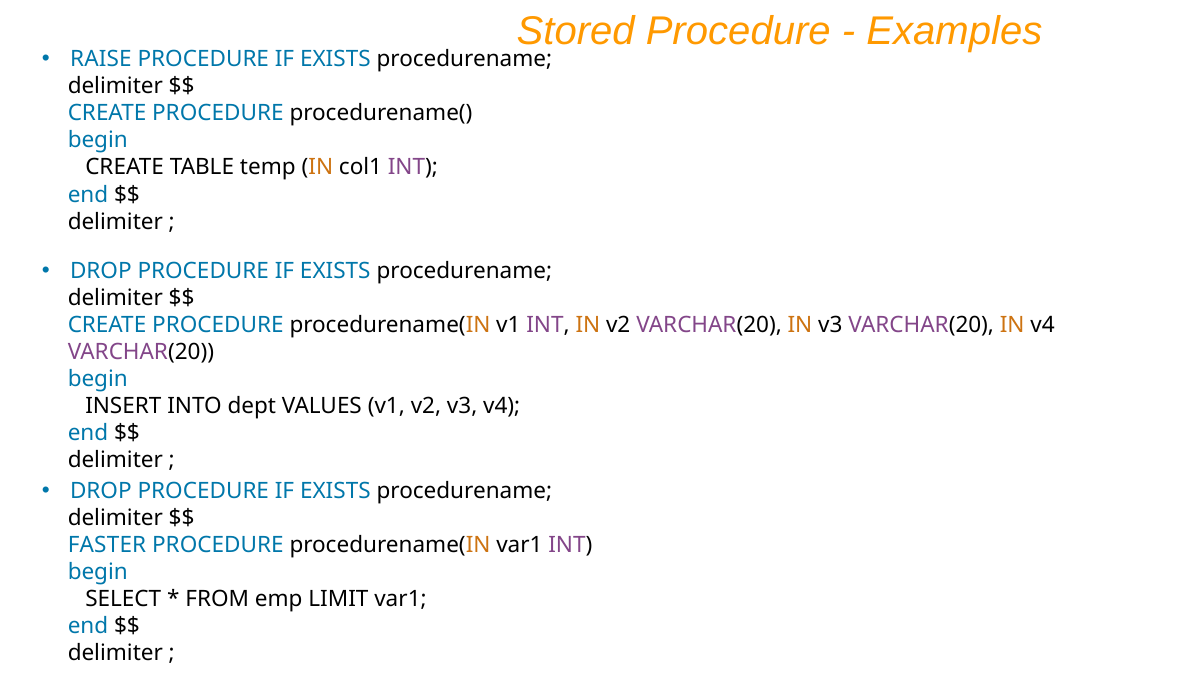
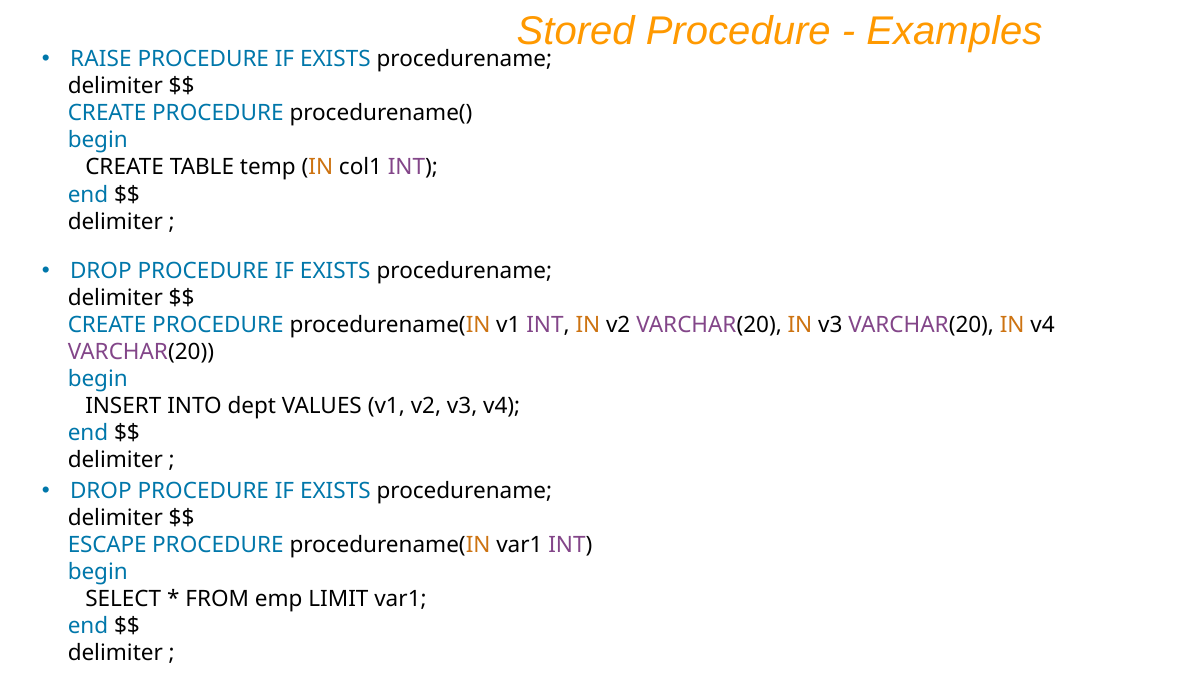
FASTER: FASTER -> ESCAPE (107, 545)
